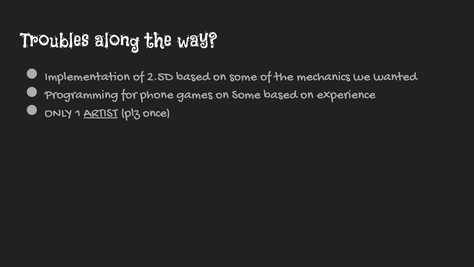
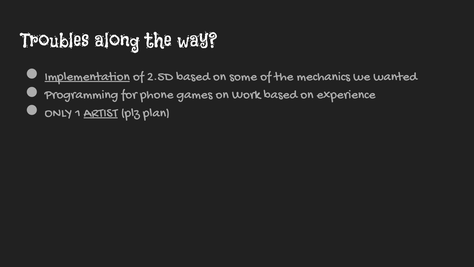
Implementation underline: none -> present (87, 76)
games on Some: Some -> Work (246, 94)
once: once -> plan (156, 112)
